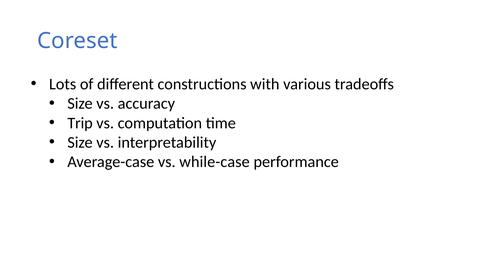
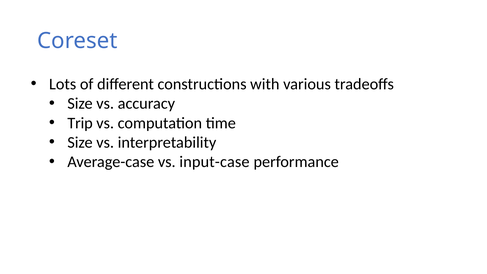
while-case: while-case -> input-case (214, 162)
